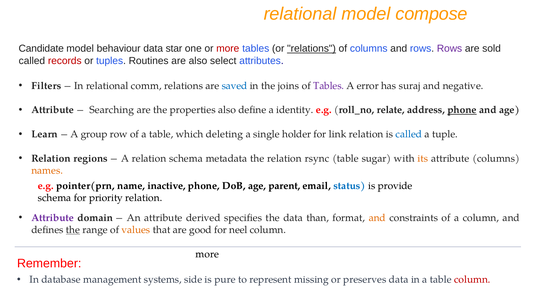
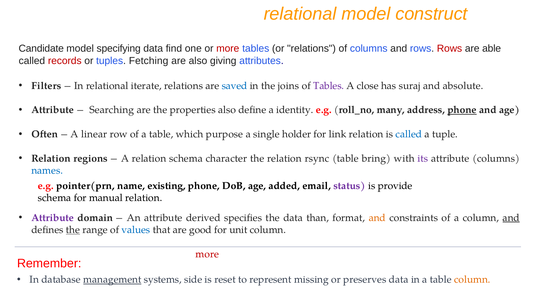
compose: compose -> construct (432, 14)
behaviour: behaviour -> specifying (119, 49)
star: star -> find (174, 49)
relations underline: present -> none (312, 49)
Rows colour: purple -> red (449, 49)
sold: sold -> able (492, 49)
Routines: Routines -> Fetching (149, 61)
select: select -> giving (223, 61)
comm: comm -> iterate (146, 86)
error: error -> close (368, 86)
negative: negative -> absolute (463, 86)
relate: relate -> many (391, 110)
Learn: Learn -> Often (45, 134)
group: group -> linear (94, 134)
deleting: deleting -> purpose (225, 134)
metadata: metadata -> character (226, 159)
sugar: sugar -> bring (376, 159)
its colour: orange -> purple (423, 159)
names colour: orange -> blue (47, 171)
inactive: inactive -> existing (167, 186)
parent: parent -> added (284, 186)
status colour: blue -> purple (349, 186)
priority: priority -> manual (106, 198)
and underline: none -> present (511, 218)
values colour: orange -> blue (136, 230)
neel: neel -> unit (238, 230)
more colour: black -> red (207, 254)
management underline: none -> present (112, 280)
pure: pure -> reset (225, 280)
column colour: red -> orange (472, 280)
